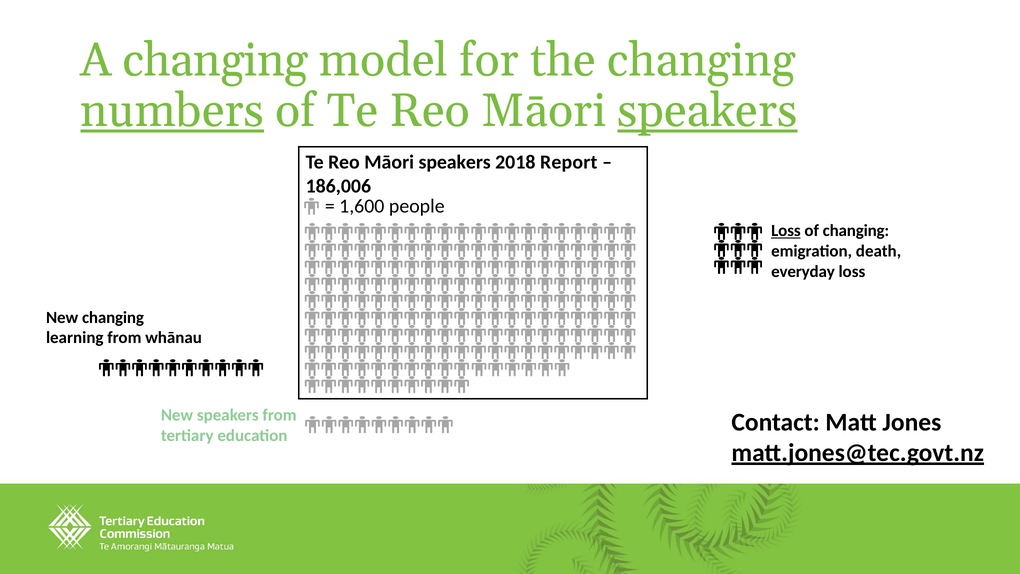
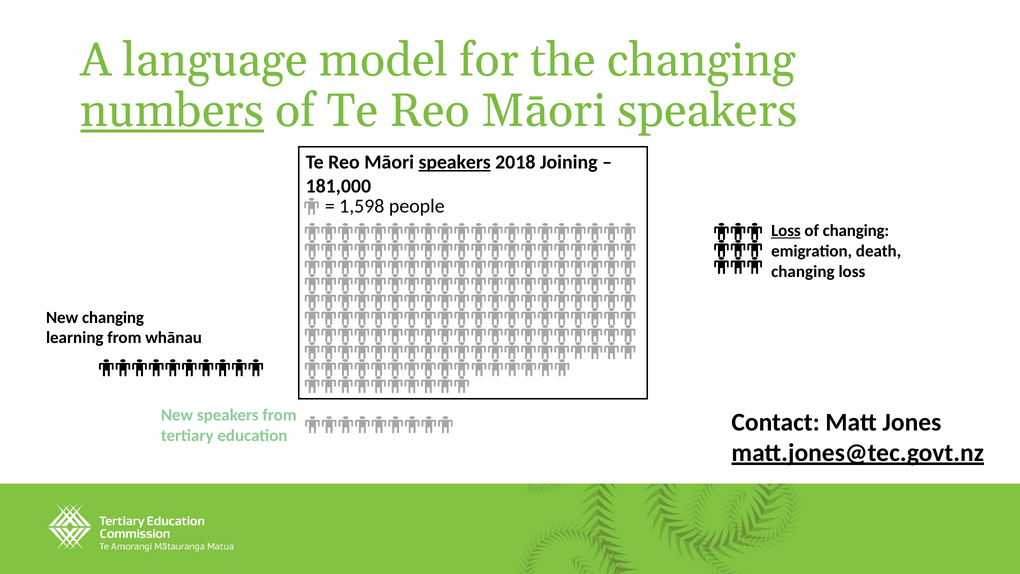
A changing: changing -> language (215, 60)
speakers underline: present -> none (707, 111)
speakers underline: none -> present (455, 162)
Report: Report -> Joining (569, 162)
186,006: 186,006 -> 181,000 (338, 186)
1,600: 1,600 -> 1,598 (362, 206)
everyday: everyday -> changing (803, 271)
